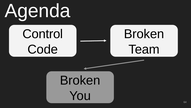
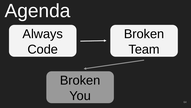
Control: Control -> Always (43, 34)
